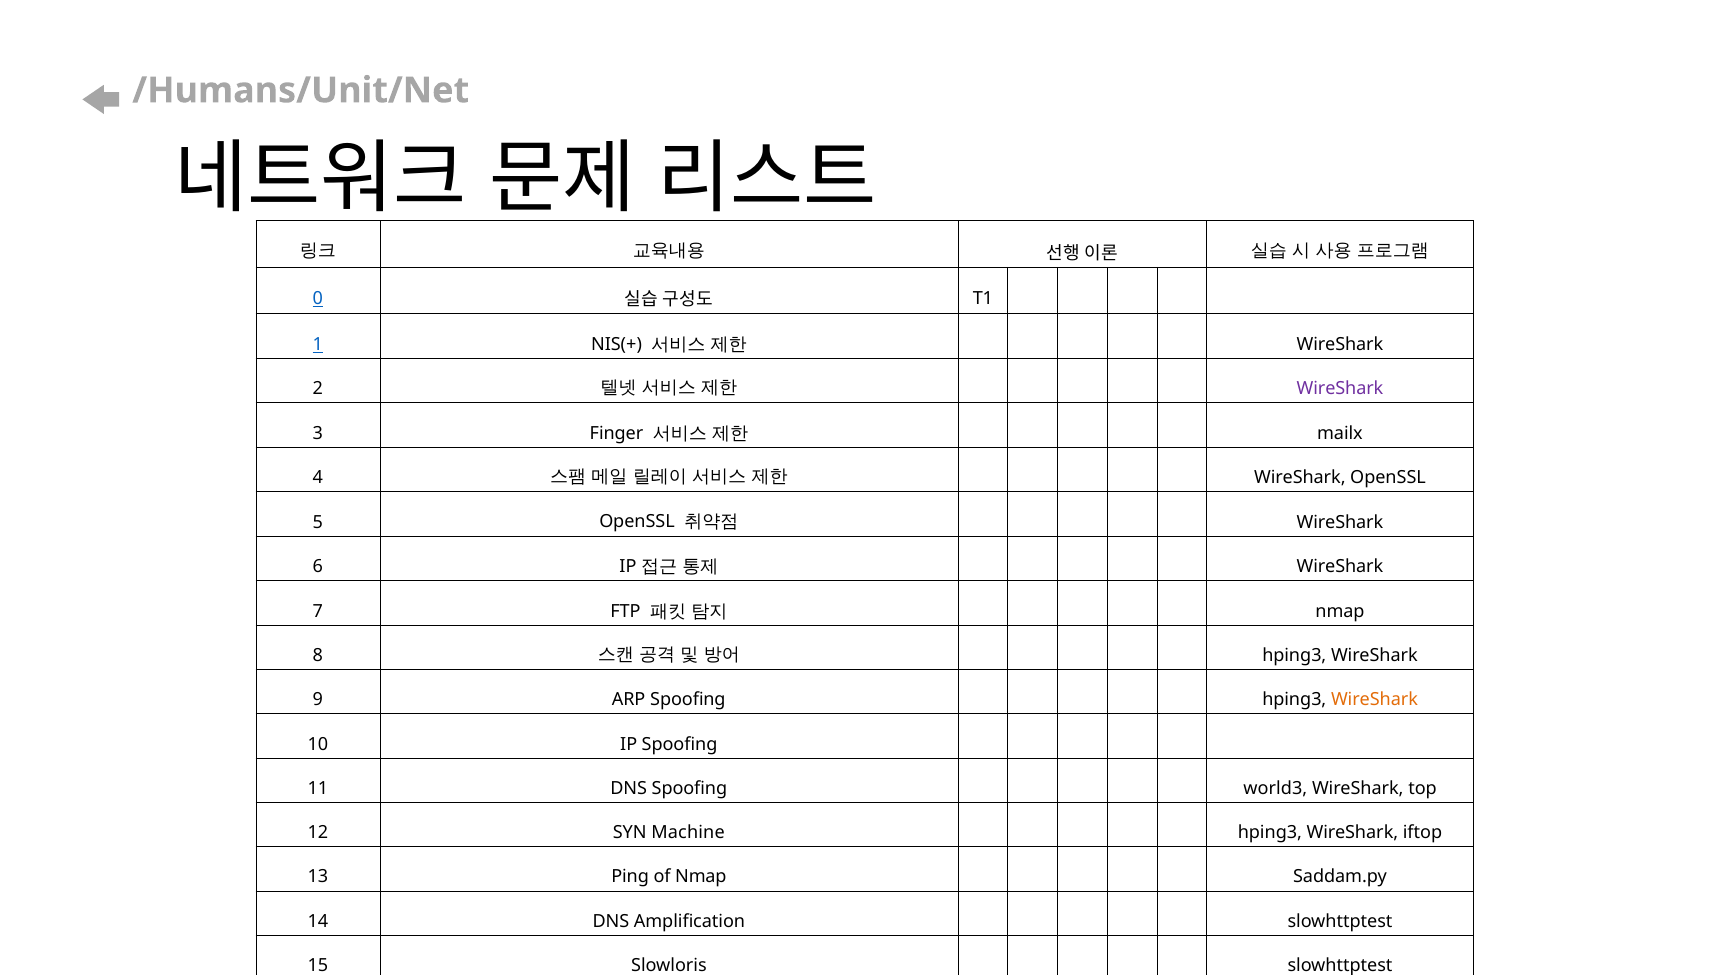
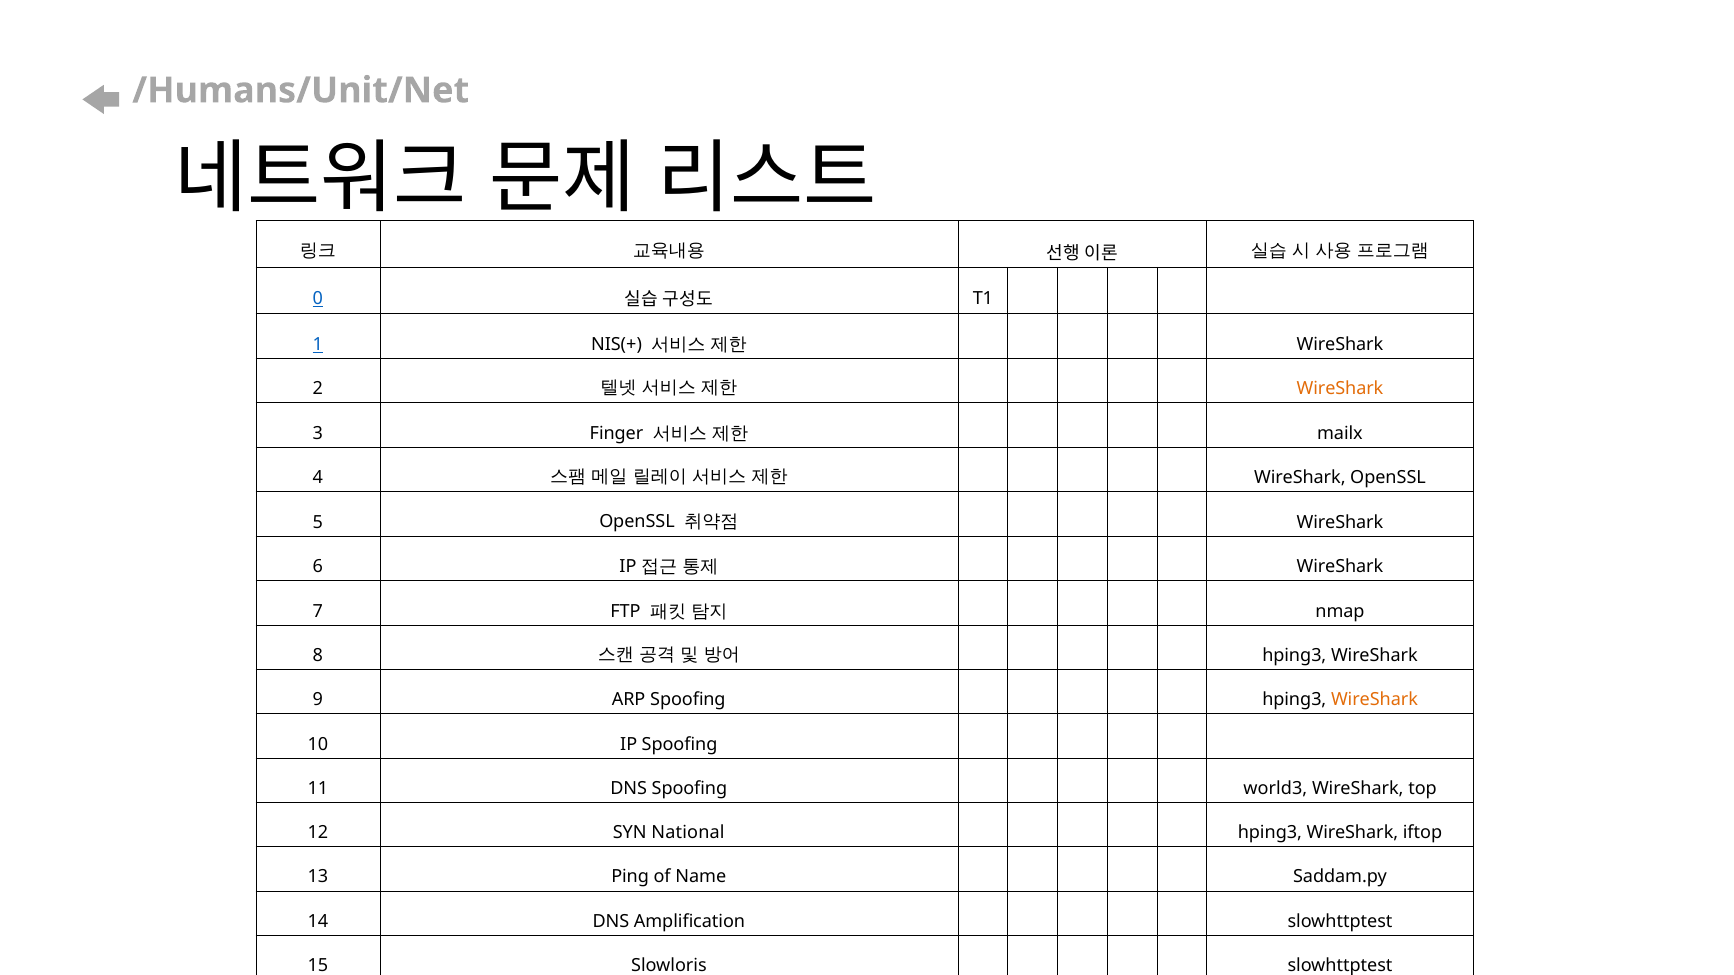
WireShark colour: purple -> orange (1340, 389)
Machine: Machine -> National (688, 833)
of Nmap: Nmap -> Name (701, 877)
